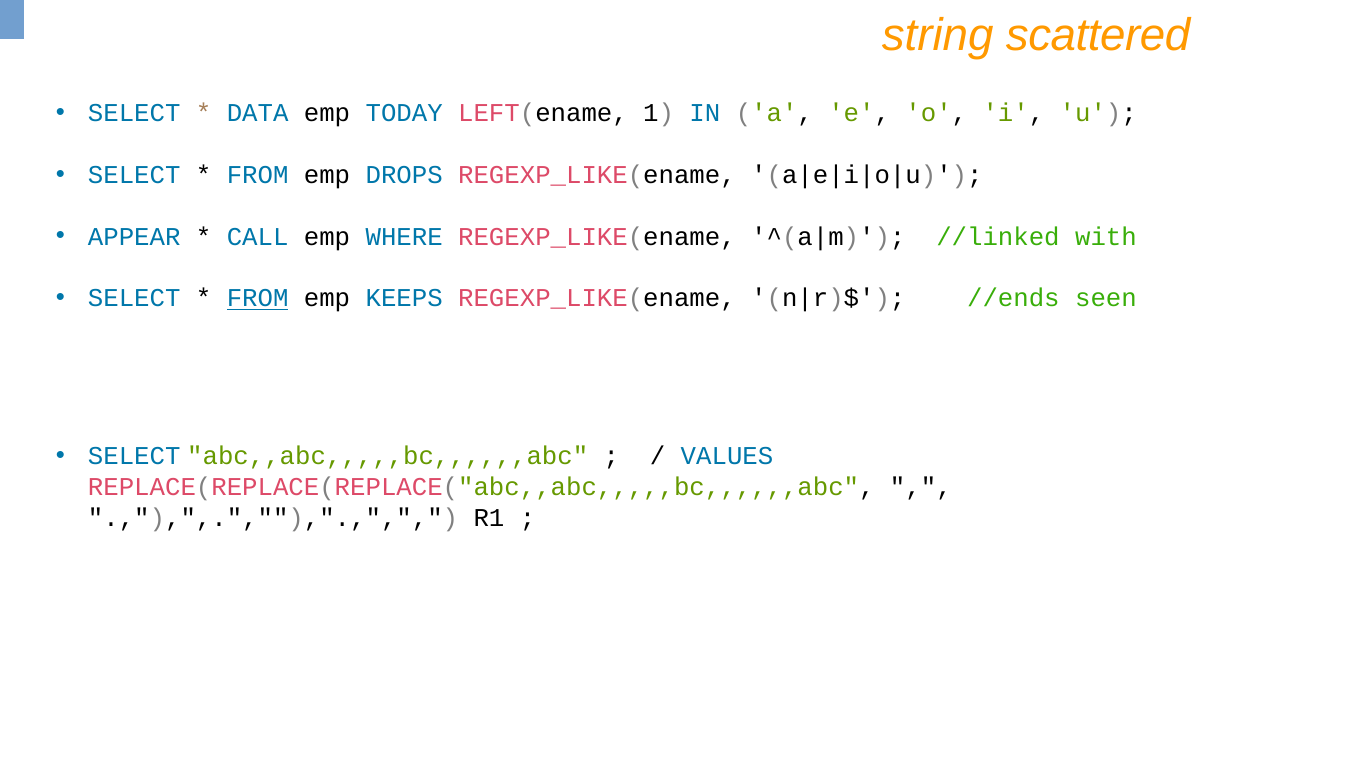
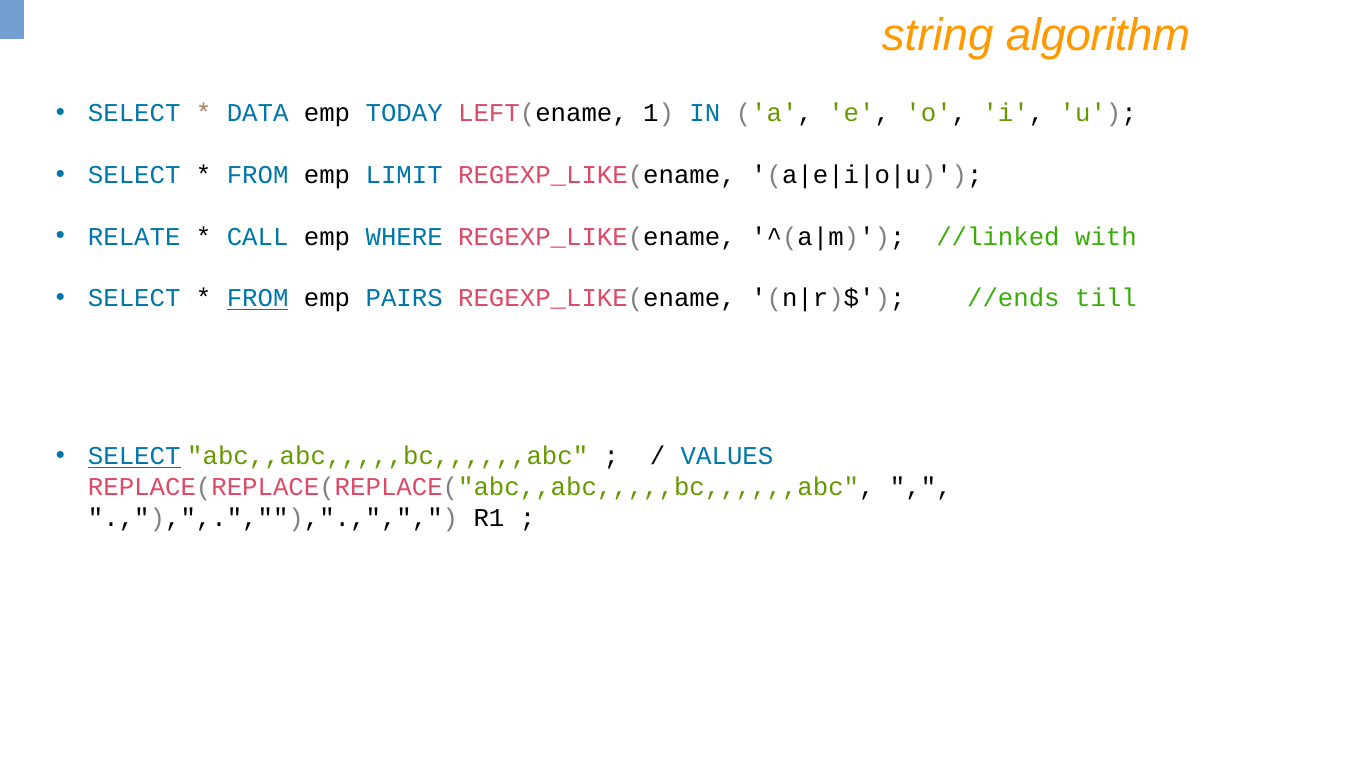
scattered: scattered -> algorithm (1098, 36)
DROPS: DROPS -> LIMIT (404, 175)
APPEAR: APPEAR -> RELATE (134, 237)
KEEPS: KEEPS -> PAIRS (404, 298)
seen: seen -> till (1106, 298)
SELECT underline: none -> present (134, 456)
